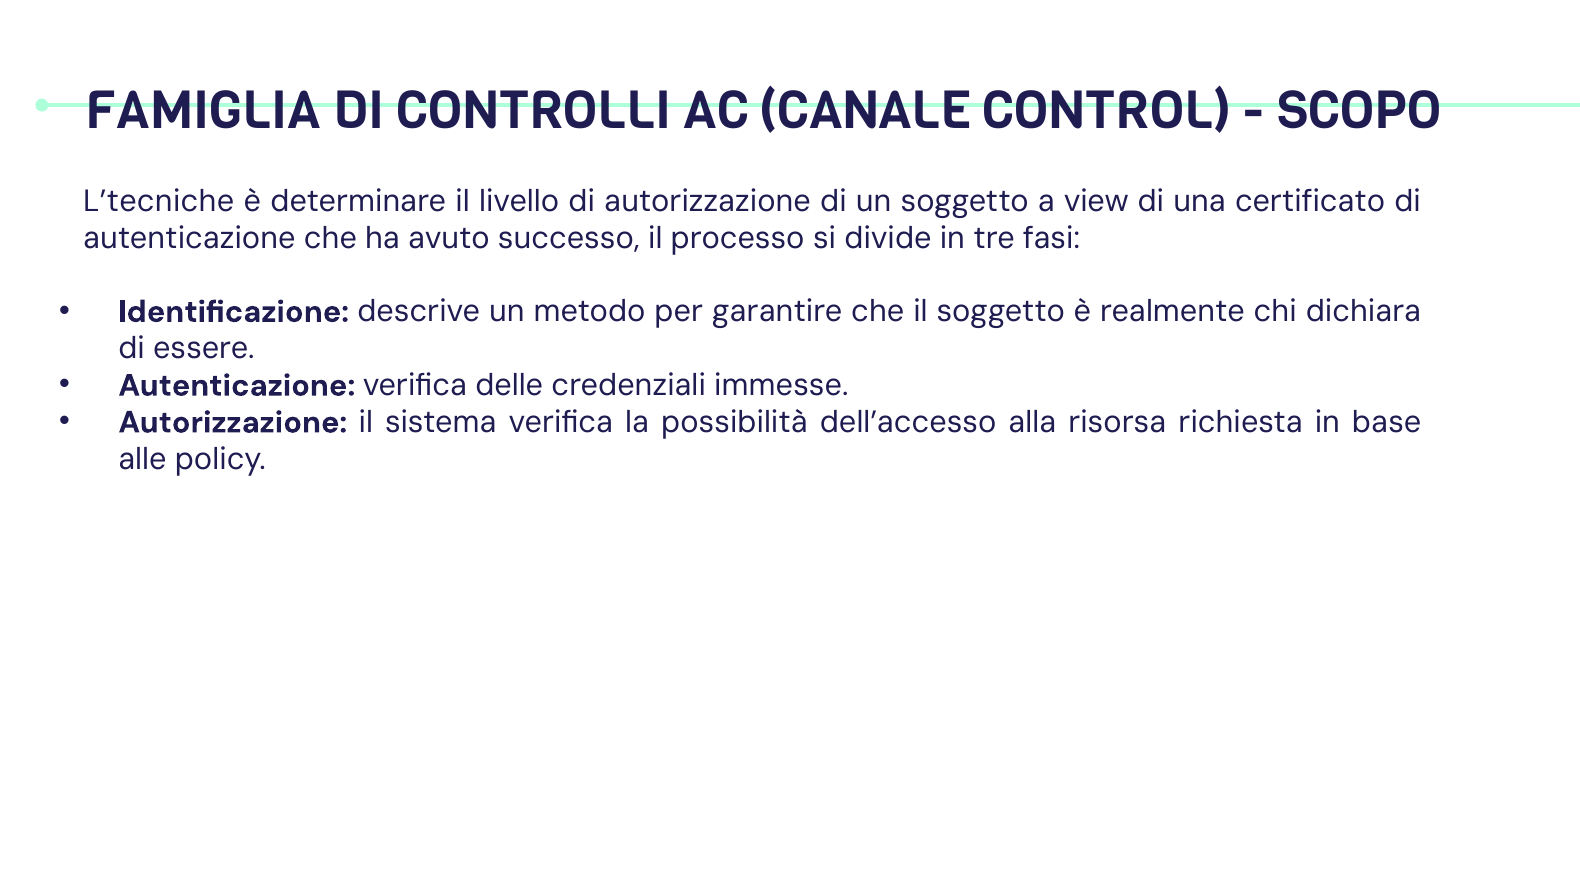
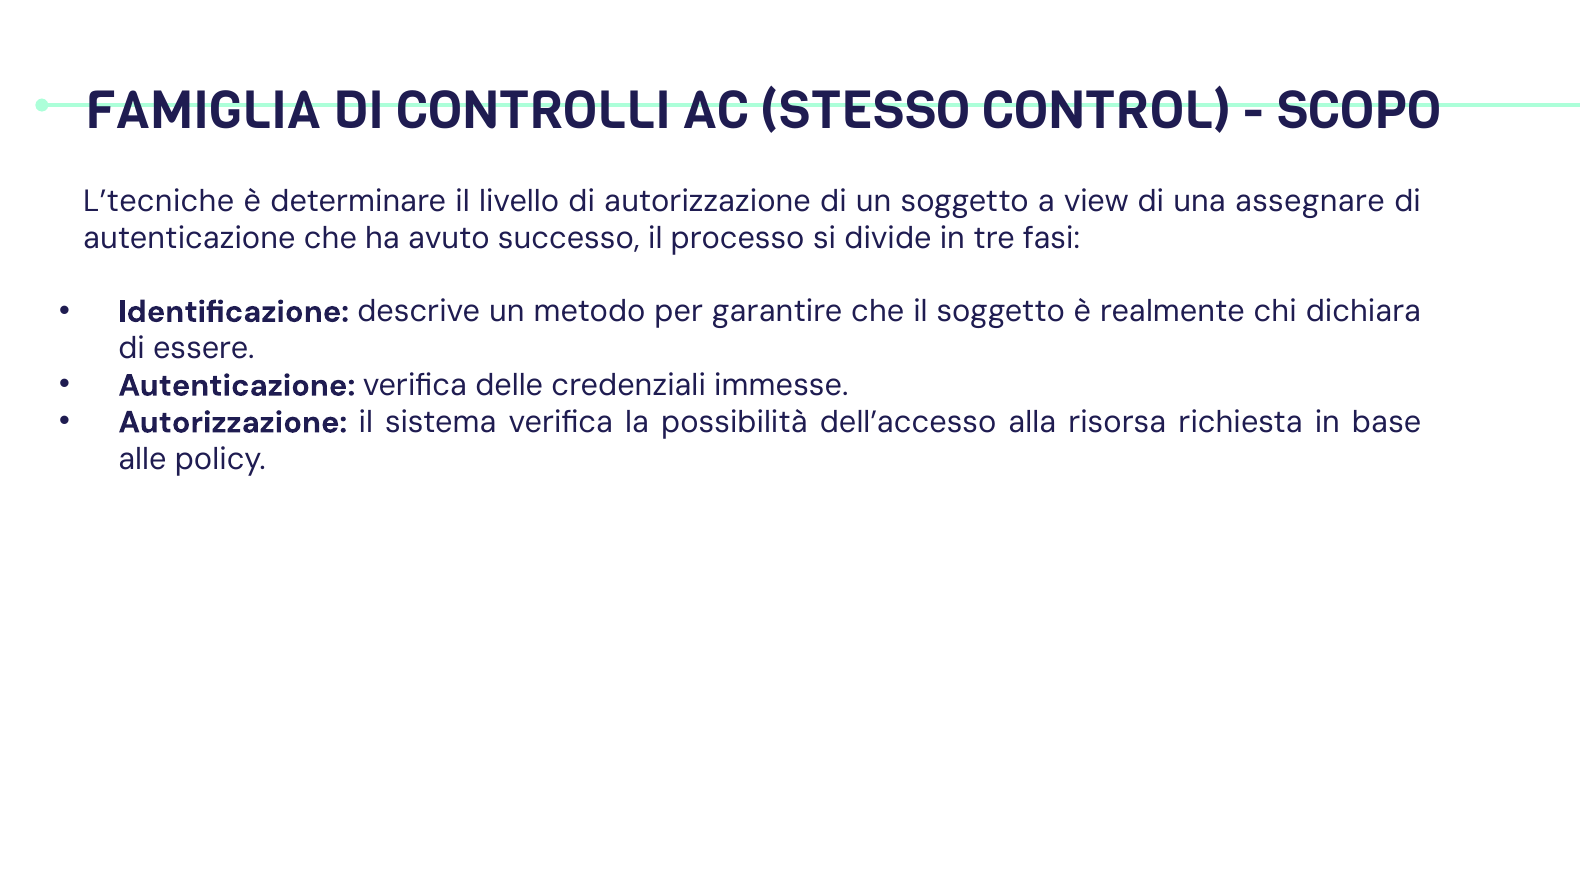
CANALE: CANALE -> STESSO (866, 111)
certificato: certificato -> assegnare (1310, 201)
